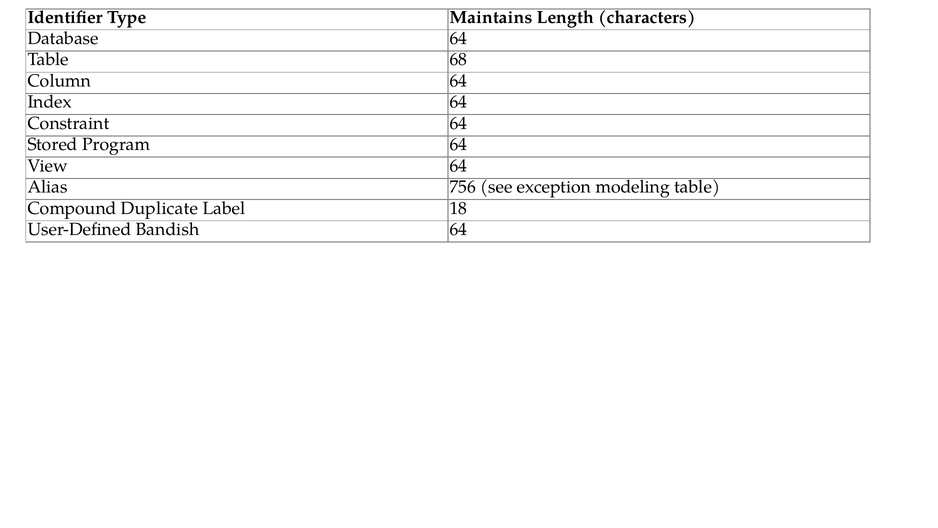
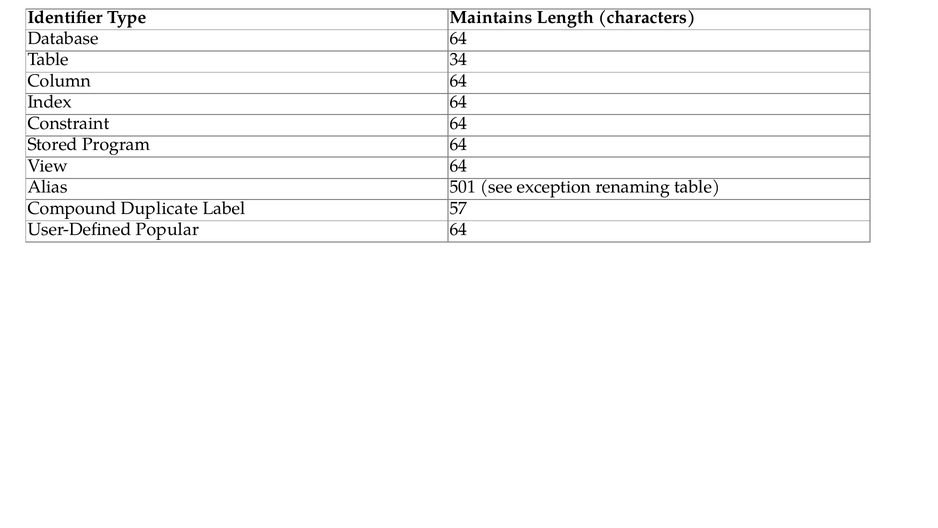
68: 68 -> 34 (458, 60)
756: 756 -> 501 (463, 187)
modeling: modeling -> renaming (633, 187)
18: 18 -> 57 (458, 208)
Bandish: Bandish -> Popular (167, 229)
